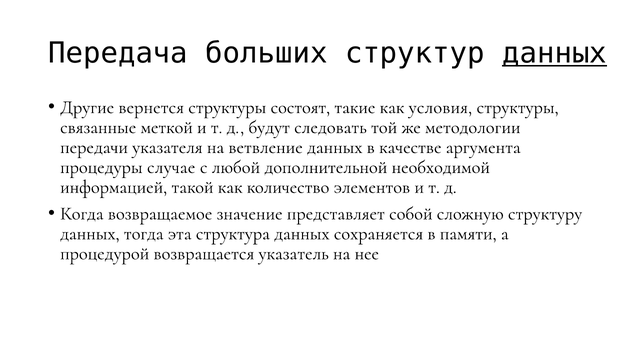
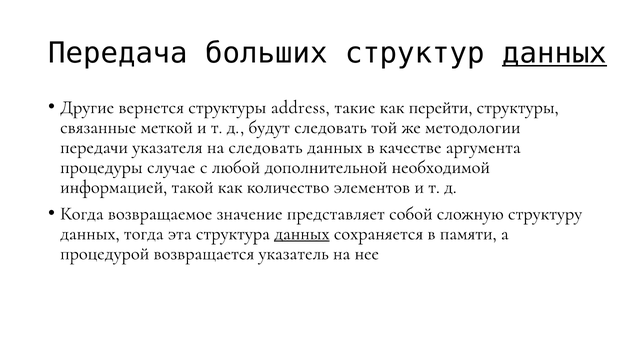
состоят: состоят -> address (300, 107)
условия: условия -> перейти (441, 107)
на ветвление: ветвление -> следовать (265, 147)
данных underline: none -> present (302, 233)
